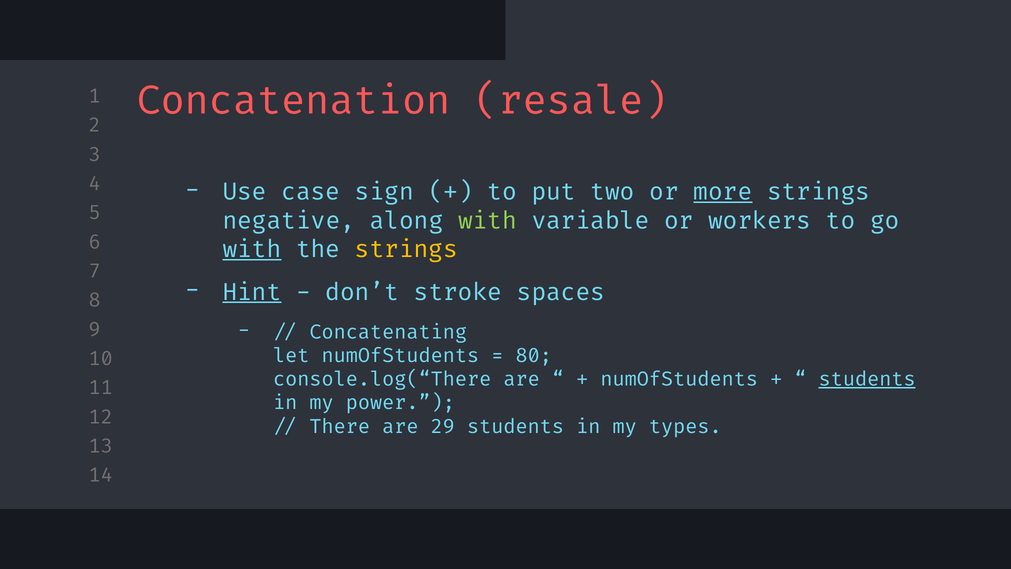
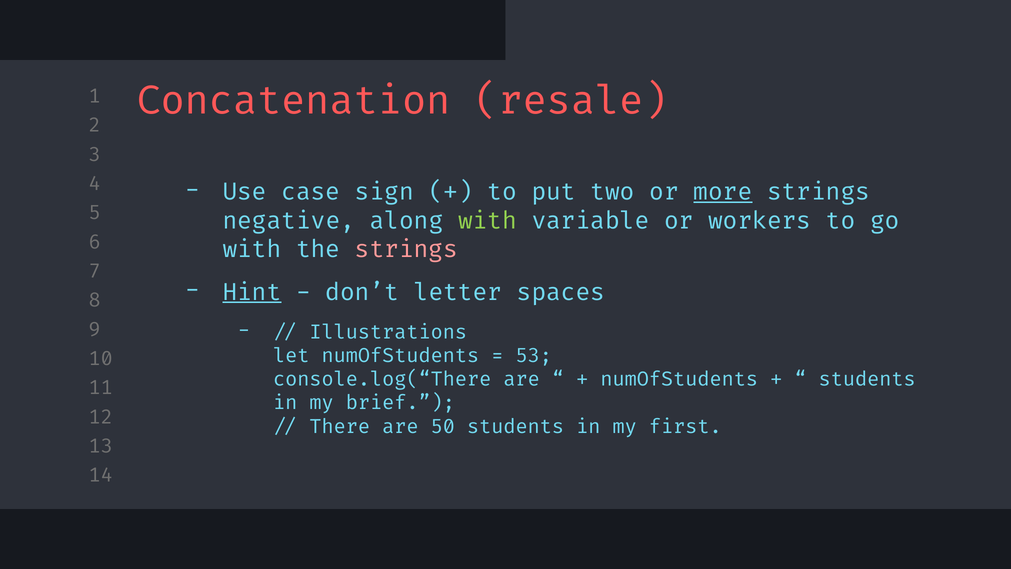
with underline: present -> none (252, 249)
strings colour: yellow -> pink (406, 249)
stroke: stroke -> letter (458, 292)
Concatenating: Concatenating -> Illustrations (388, 332)
80: 80 -> 53 (534, 356)
students underline: present -> none (867, 379)
power: power -> brief (400, 403)
29: 29 -> 50 (443, 426)
types: types -> first (685, 426)
